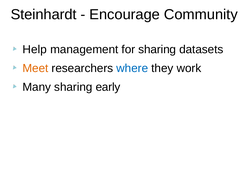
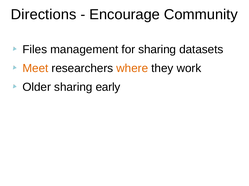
Steinhardt: Steinhardt -> Directions (44, 15)
Help: Help -> Files (35, 50)
where colour: blue -> orange (132, 69)
Many: Many -> Older (37, 87)
